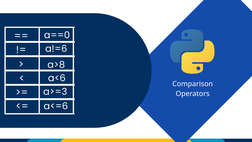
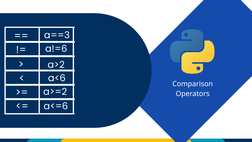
a==0: a==0 -> a==3 (57, 35)
a>8: a>8 -> a>2 (56, 65)
a>=3: a>=3 -> a>=2 (55, 92)
